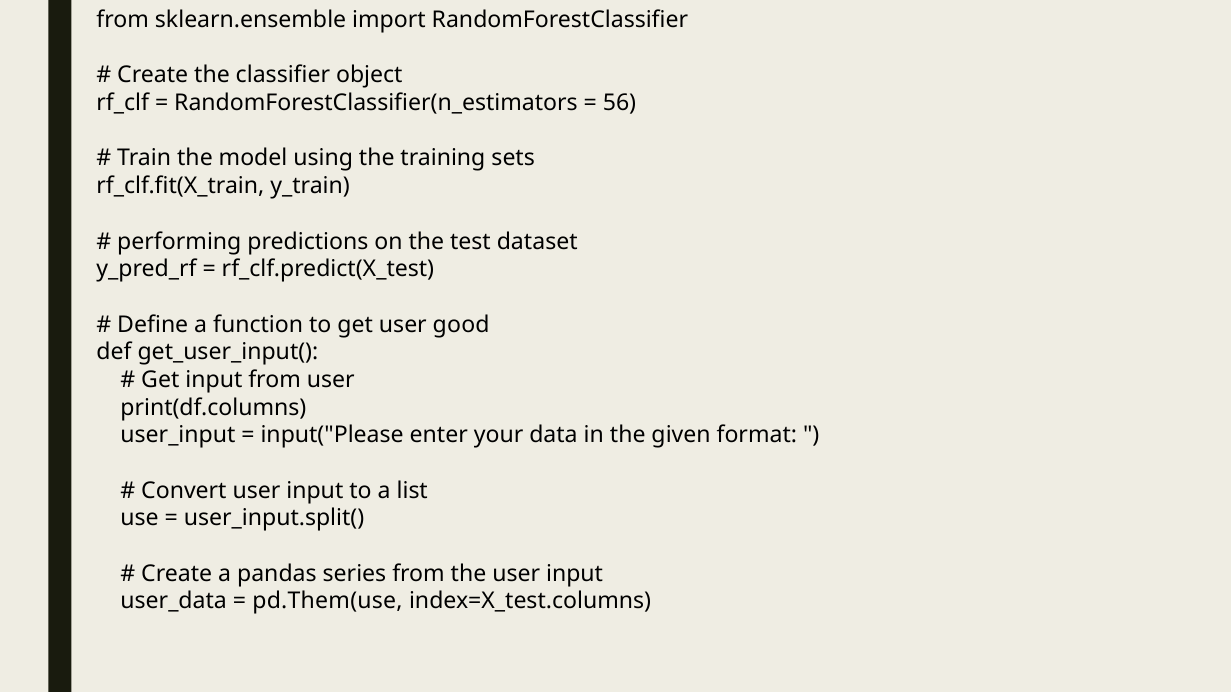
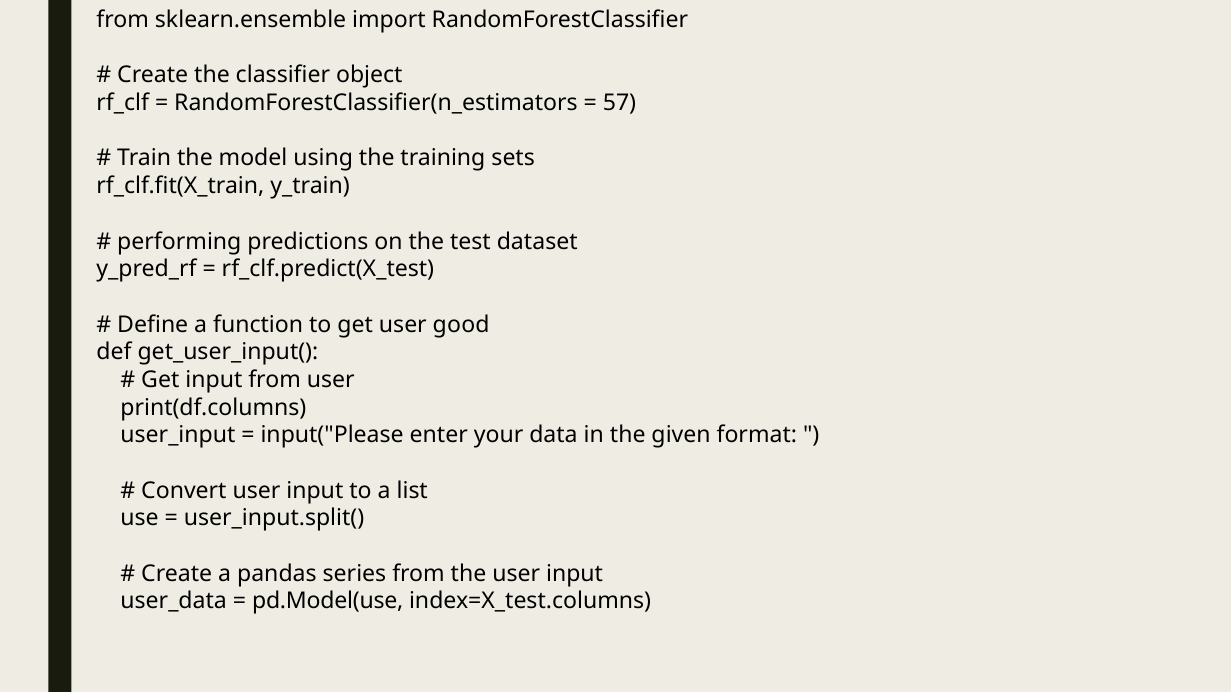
56: 56 -> 57 (619, 103)
pd.Them(use: pd.Them(use -> pd.Model(use (328, 602)
